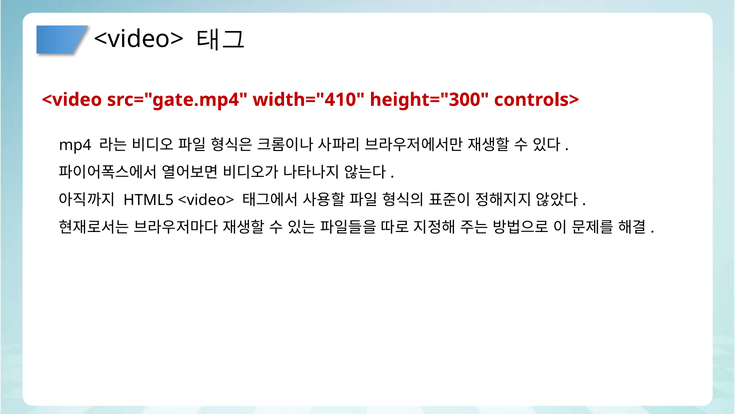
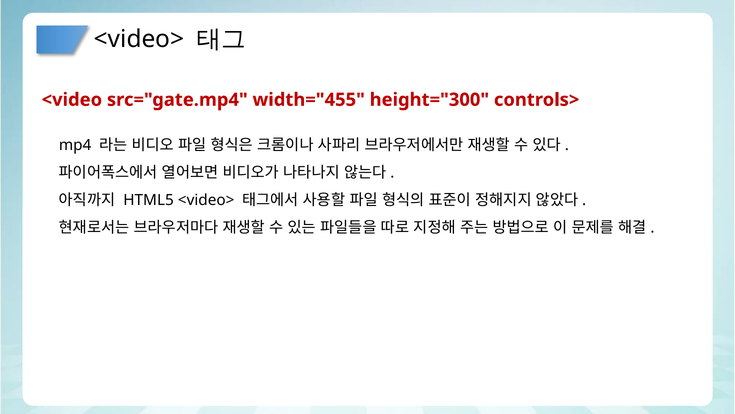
width="410: width="410 -> width="455 (309, 100)
